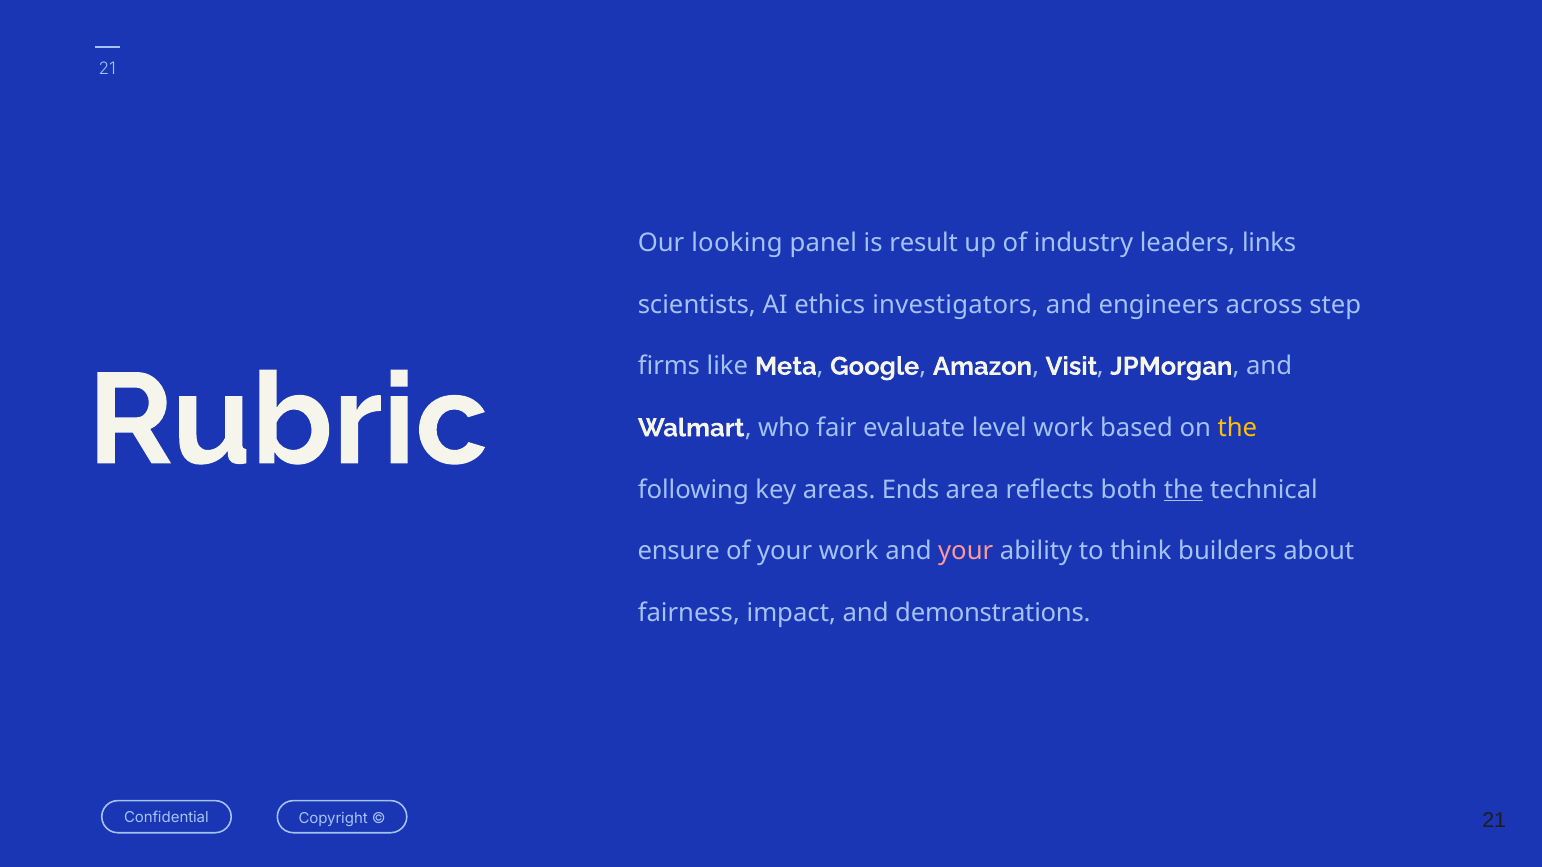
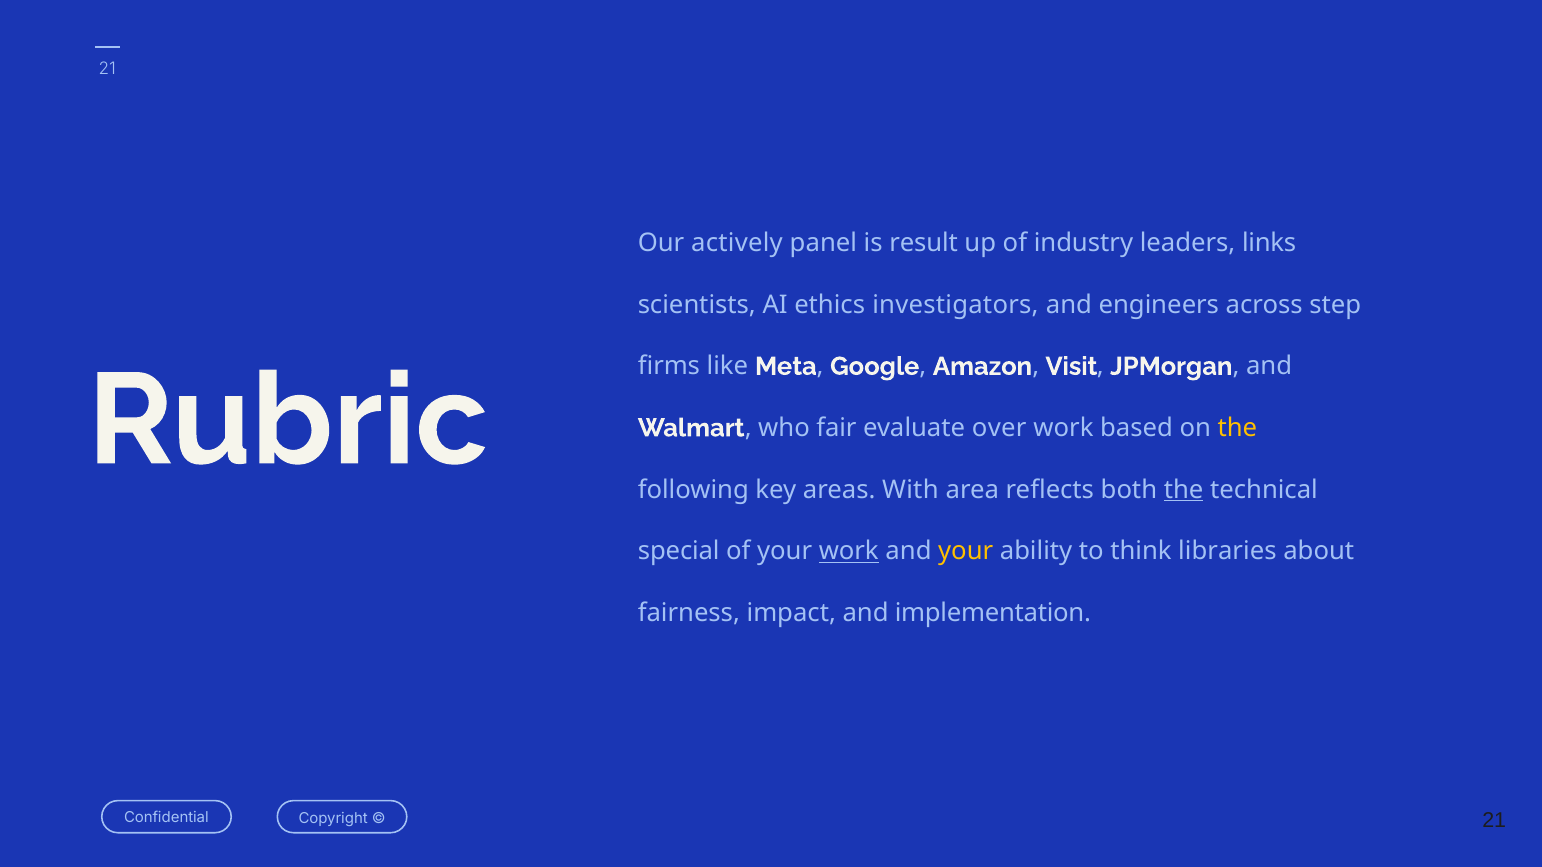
looking: looking -> actively (737, 243)
level: level -> over (999, 428)
Ends: Ends -> With (910, 490)
ensure: ensure -> special (679, 552)
work underline: none -> present (849, 552)
your colour: pink -> yellow (966, 552)
builders: builders -> libraries (1227, 552)
demonstrations: demonstrations -> implementation (993, 613)
